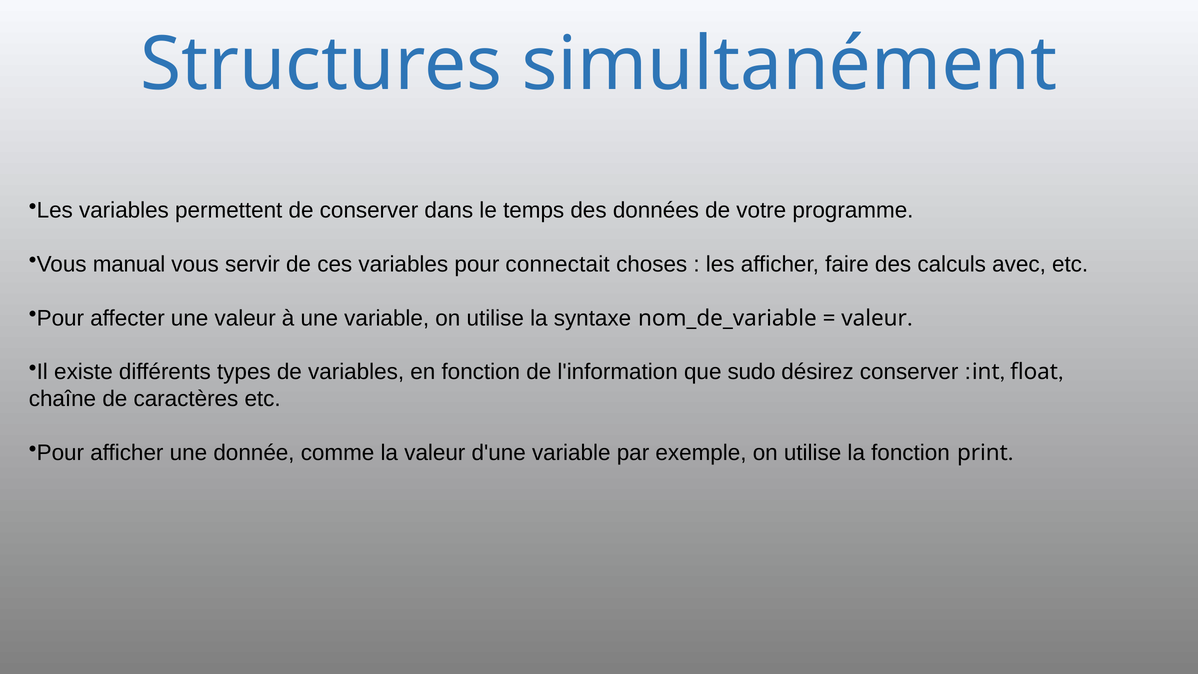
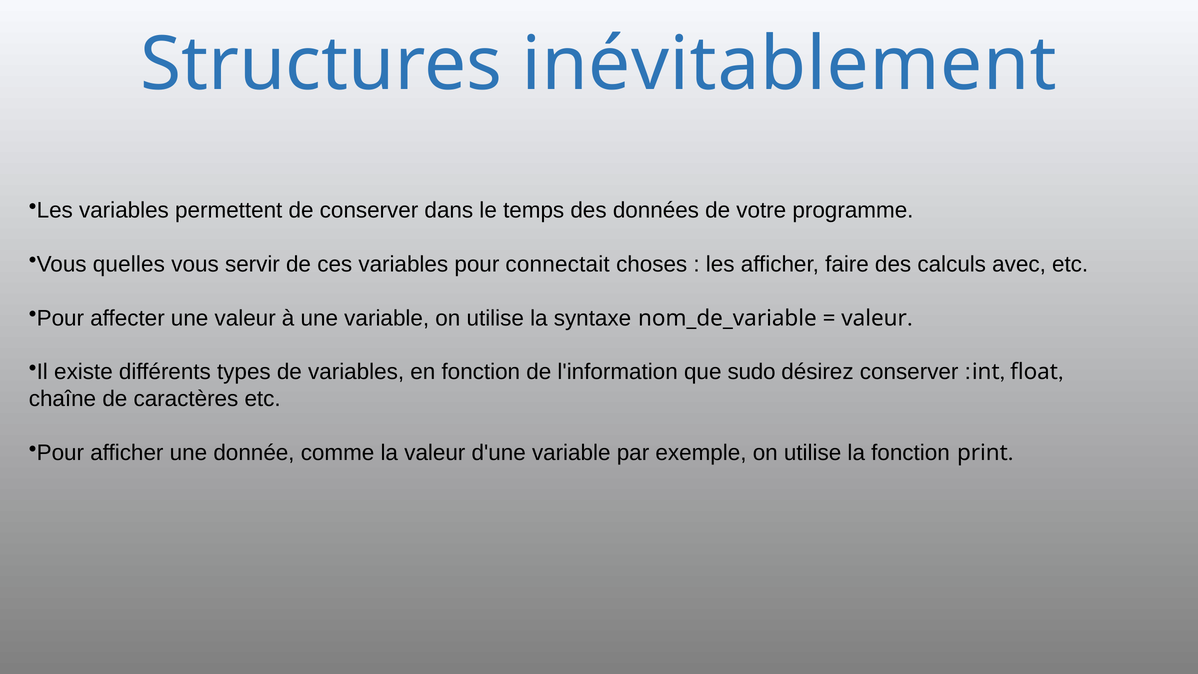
simultanément: simultanément -> inévitablement (789, 65)
manual: manual -> quelles (129, 264)
